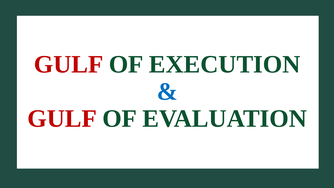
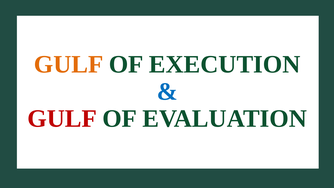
GULF colour: red -> orange (69, 64)
